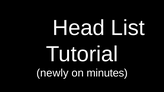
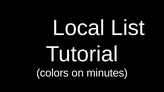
Head: Head -> Local (79, 28)
newly: newly -> colors (53, 73)
